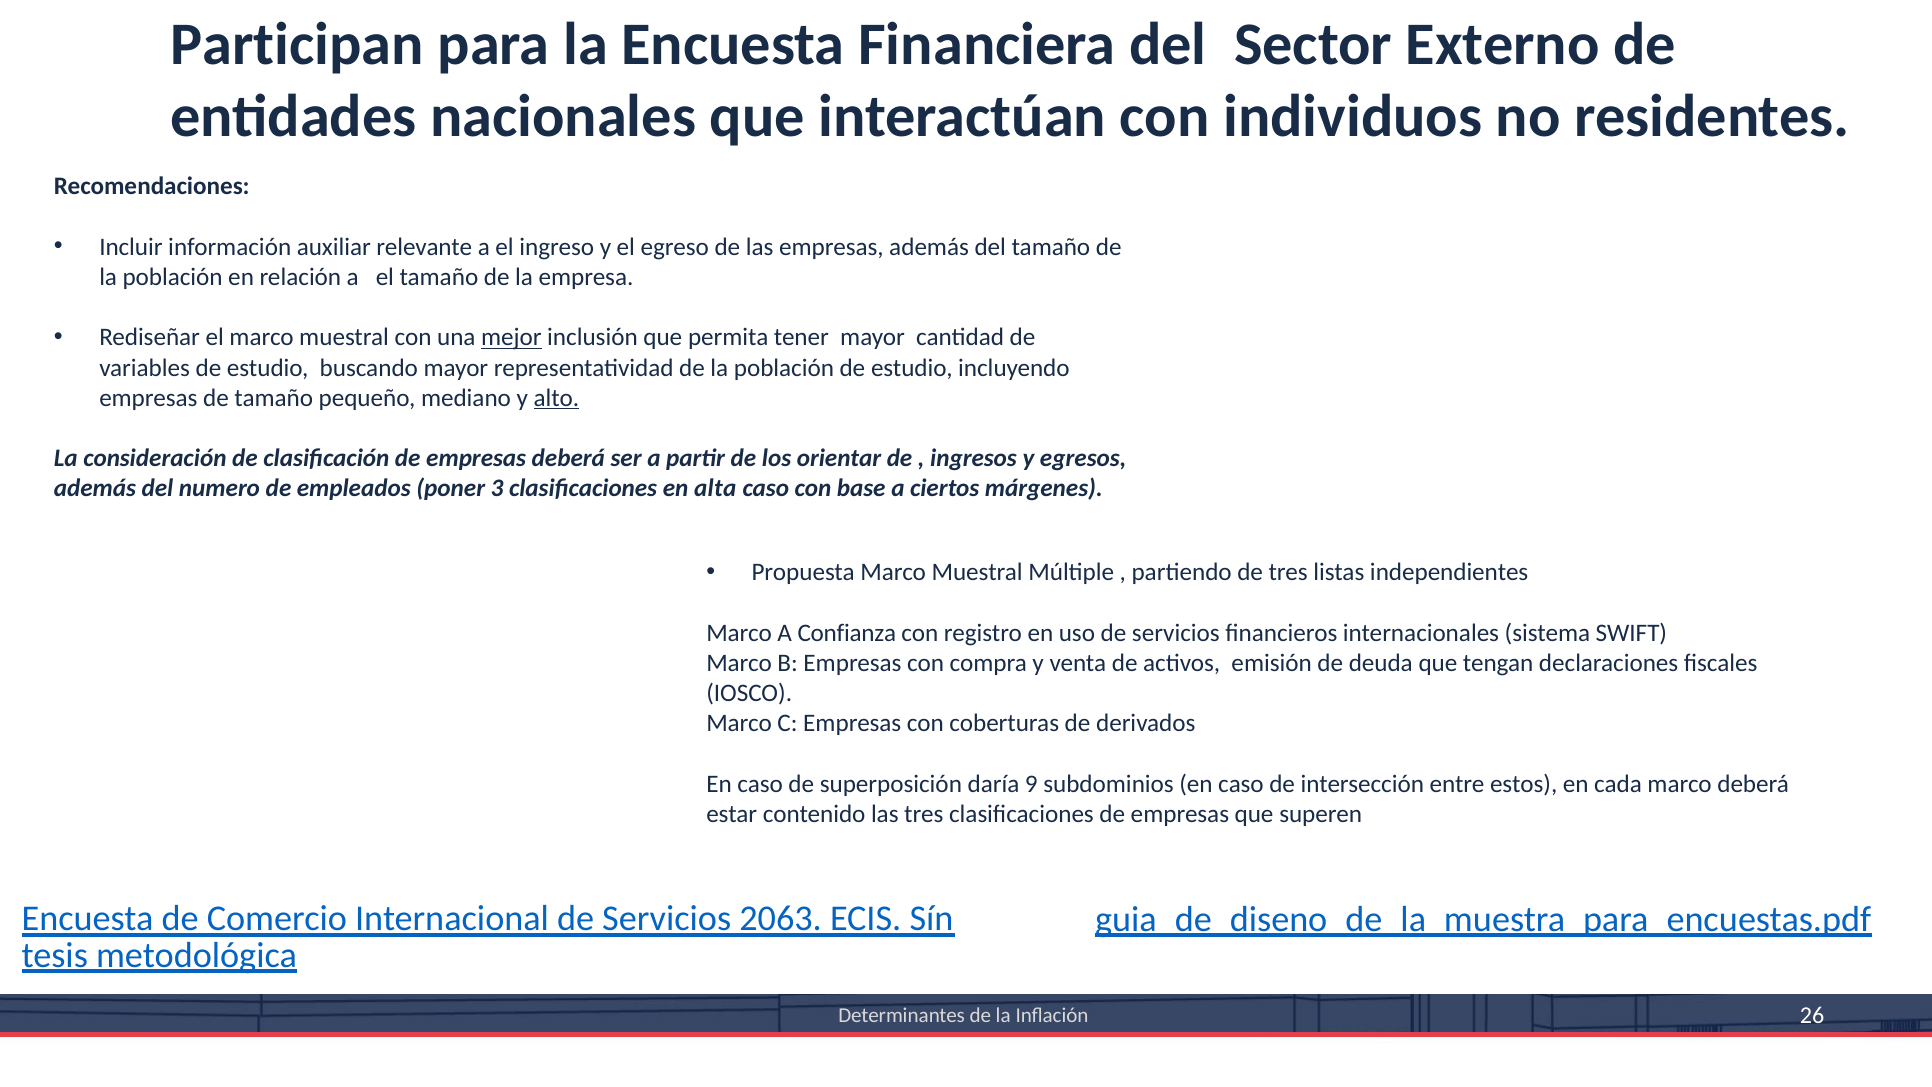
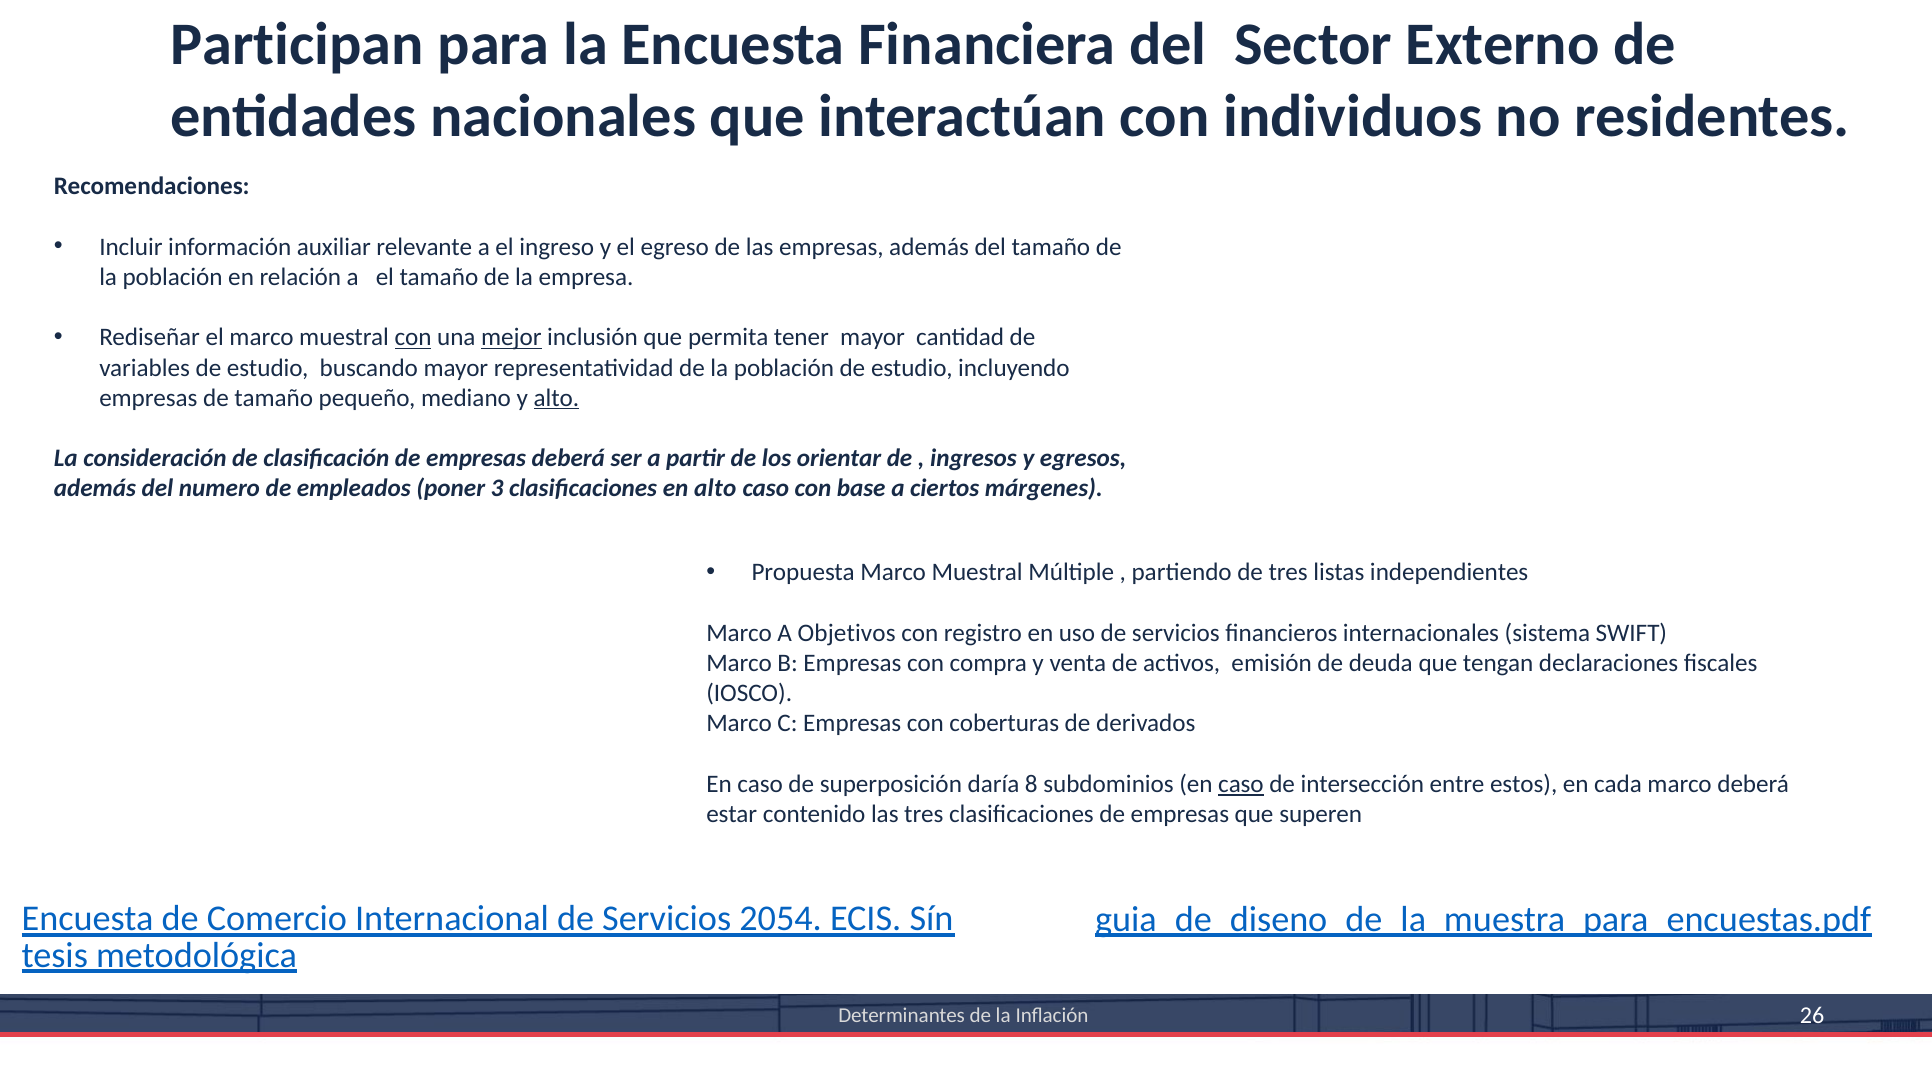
con underline: none -> present (413, 337)
en alta: alta -> alto (715, 488)
Confianza: Confianza -> Objetivos (847, 633)
9: 9 -> 8 (1031, 784)
caso underline: none -> present (1241, 784)
2063: 2063 -> 2054 (781, 919)
